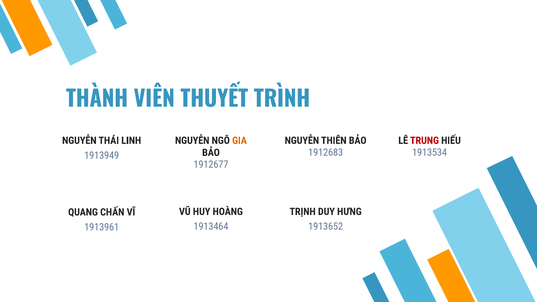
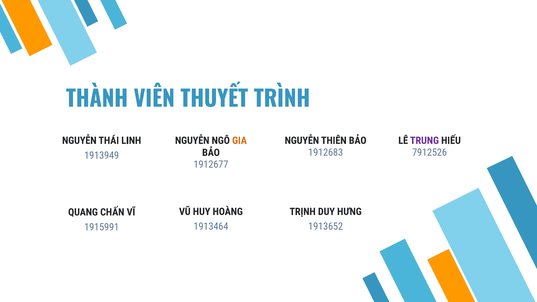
TRUNG colour: red -> purple (424, 141)
1913534: 1913534 -> 7912526 (430, 153)
1913961: 1913961 -> 1915991 (102, 227)
